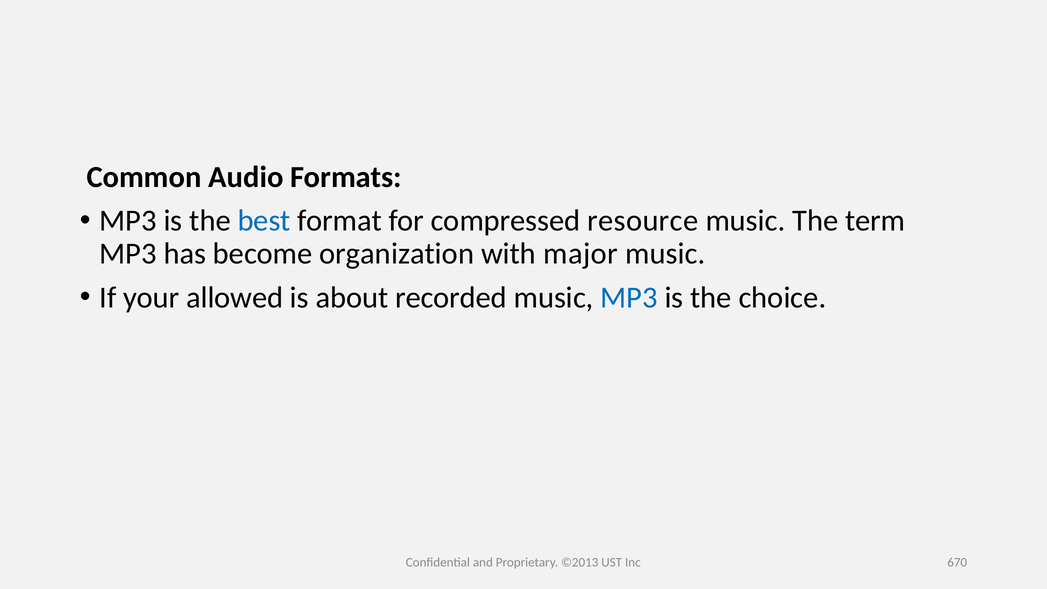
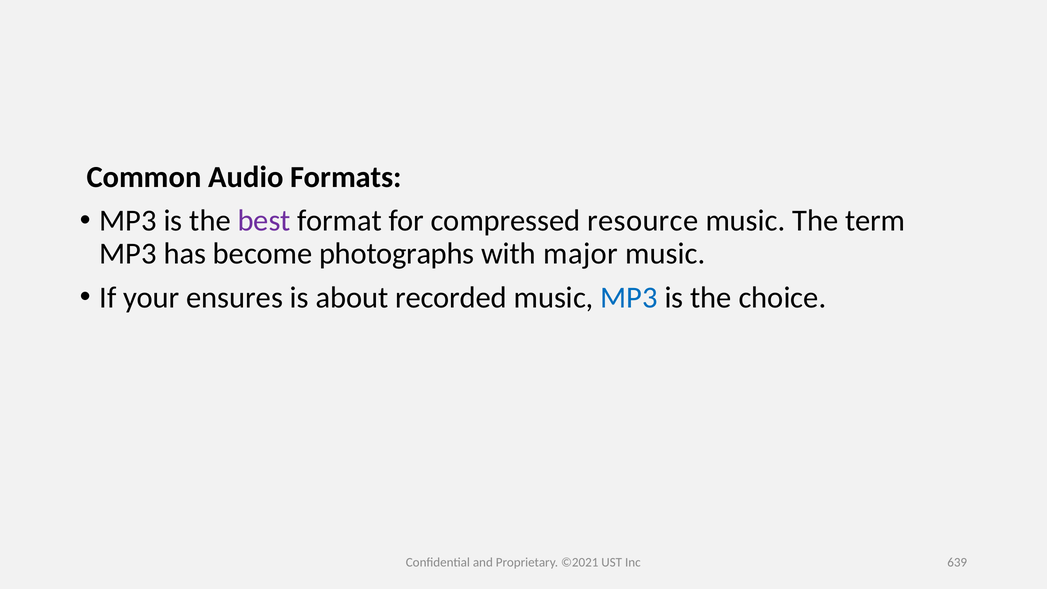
best colour: blue -> purple (264, 221)
organization: organization -> photographs (397, 254)
allowed: allowed -> ensures (235, 298)
©2013: ©2013 -> ©2021 (580, 562)
670: 670 -> 639 (957, 562)
